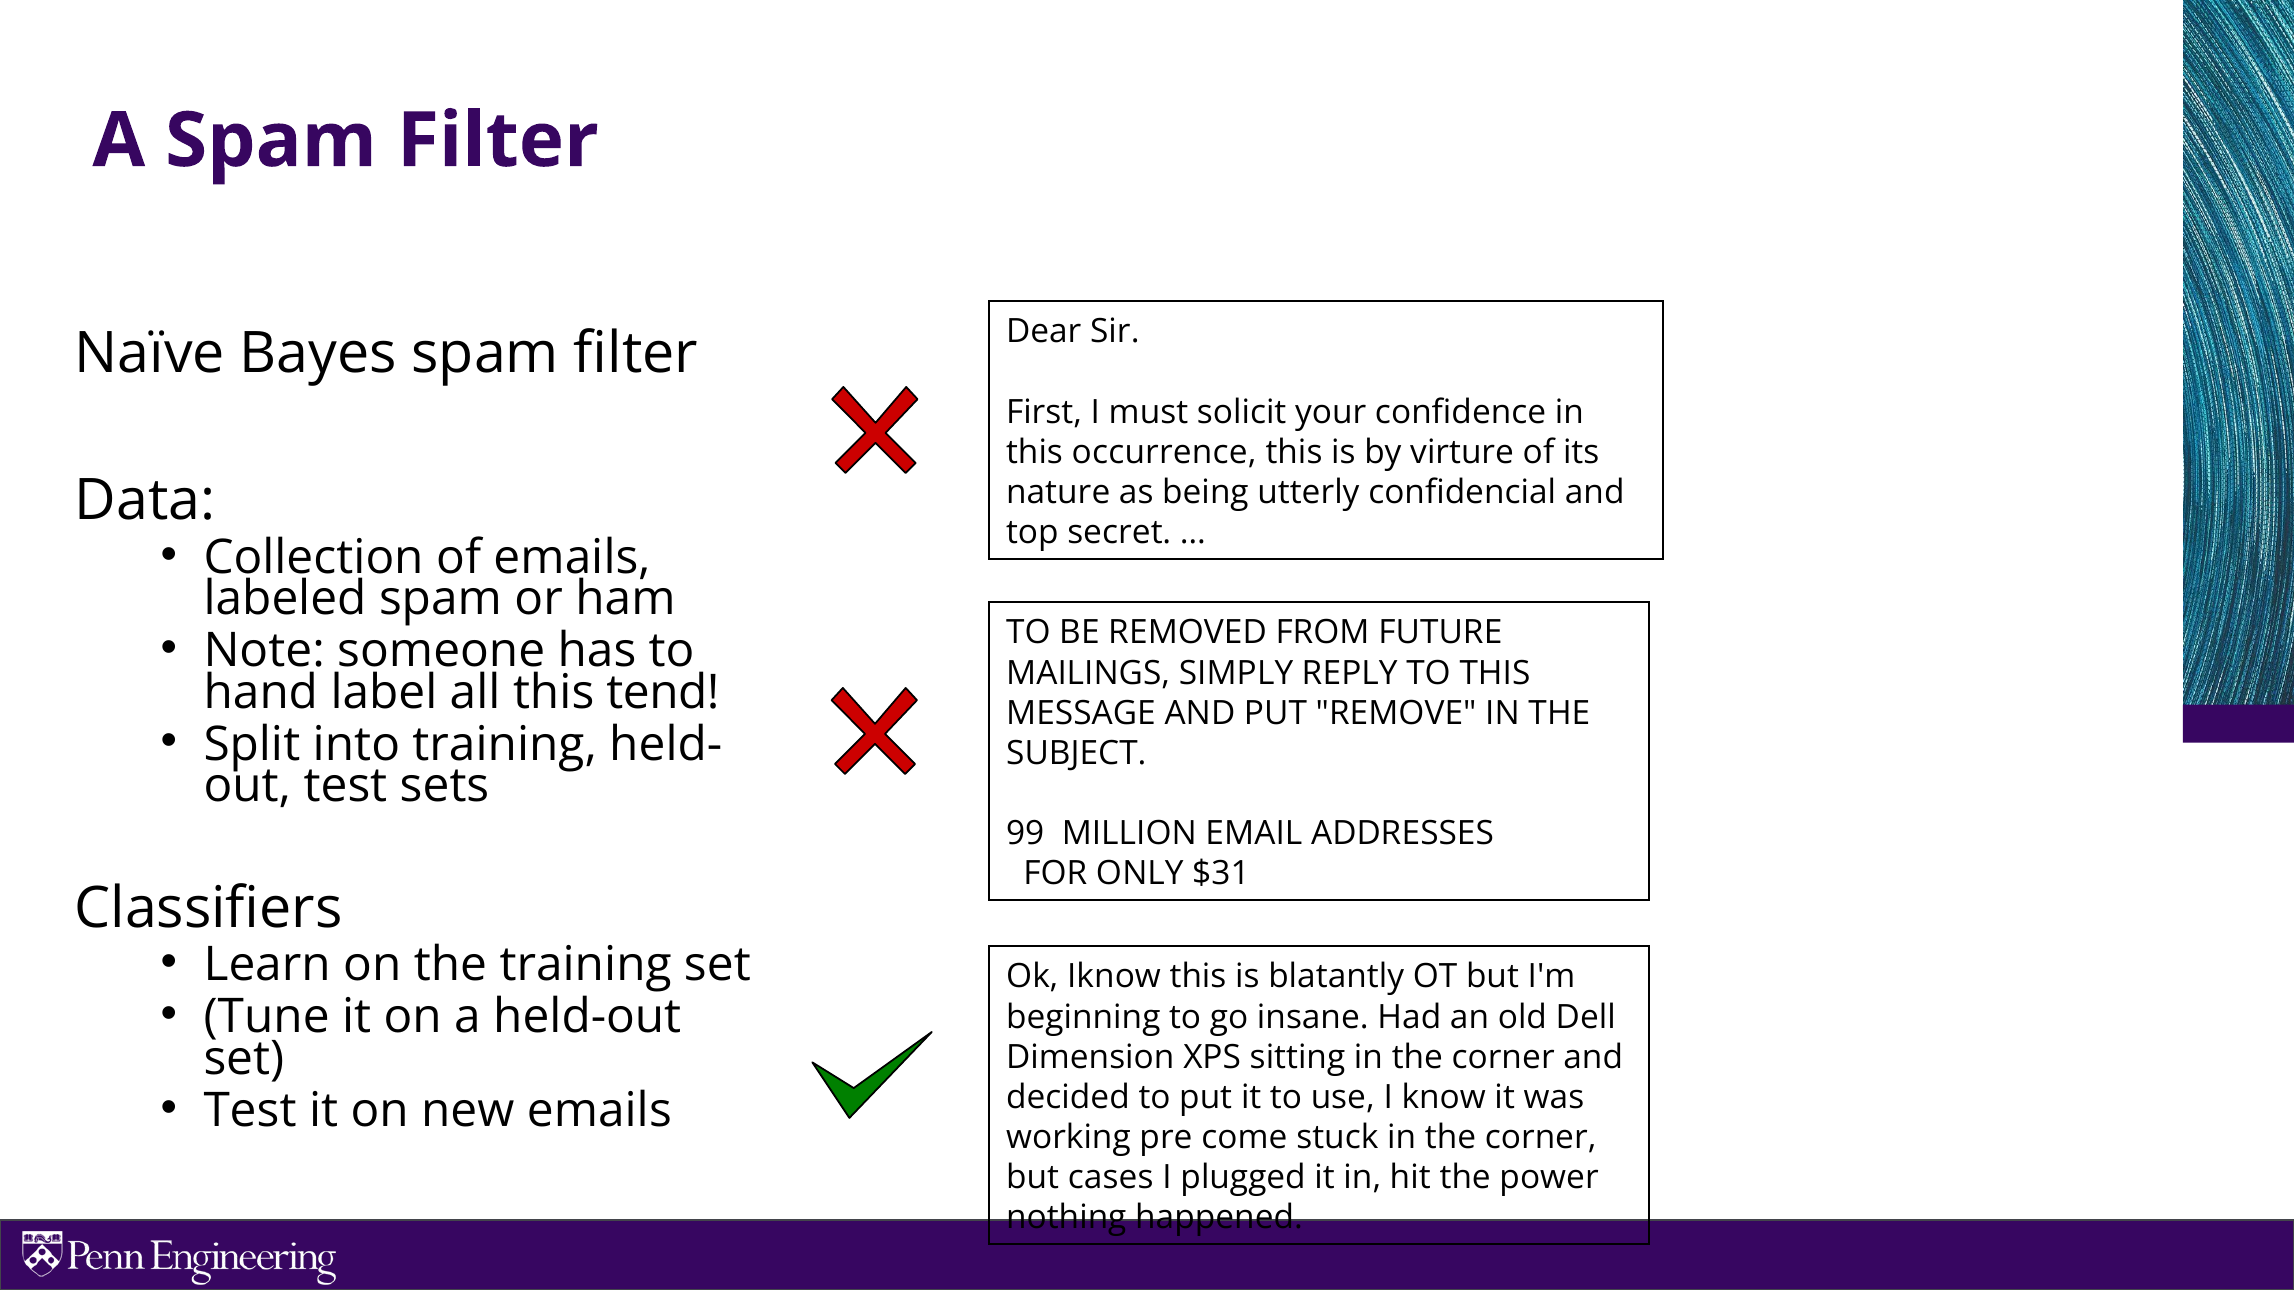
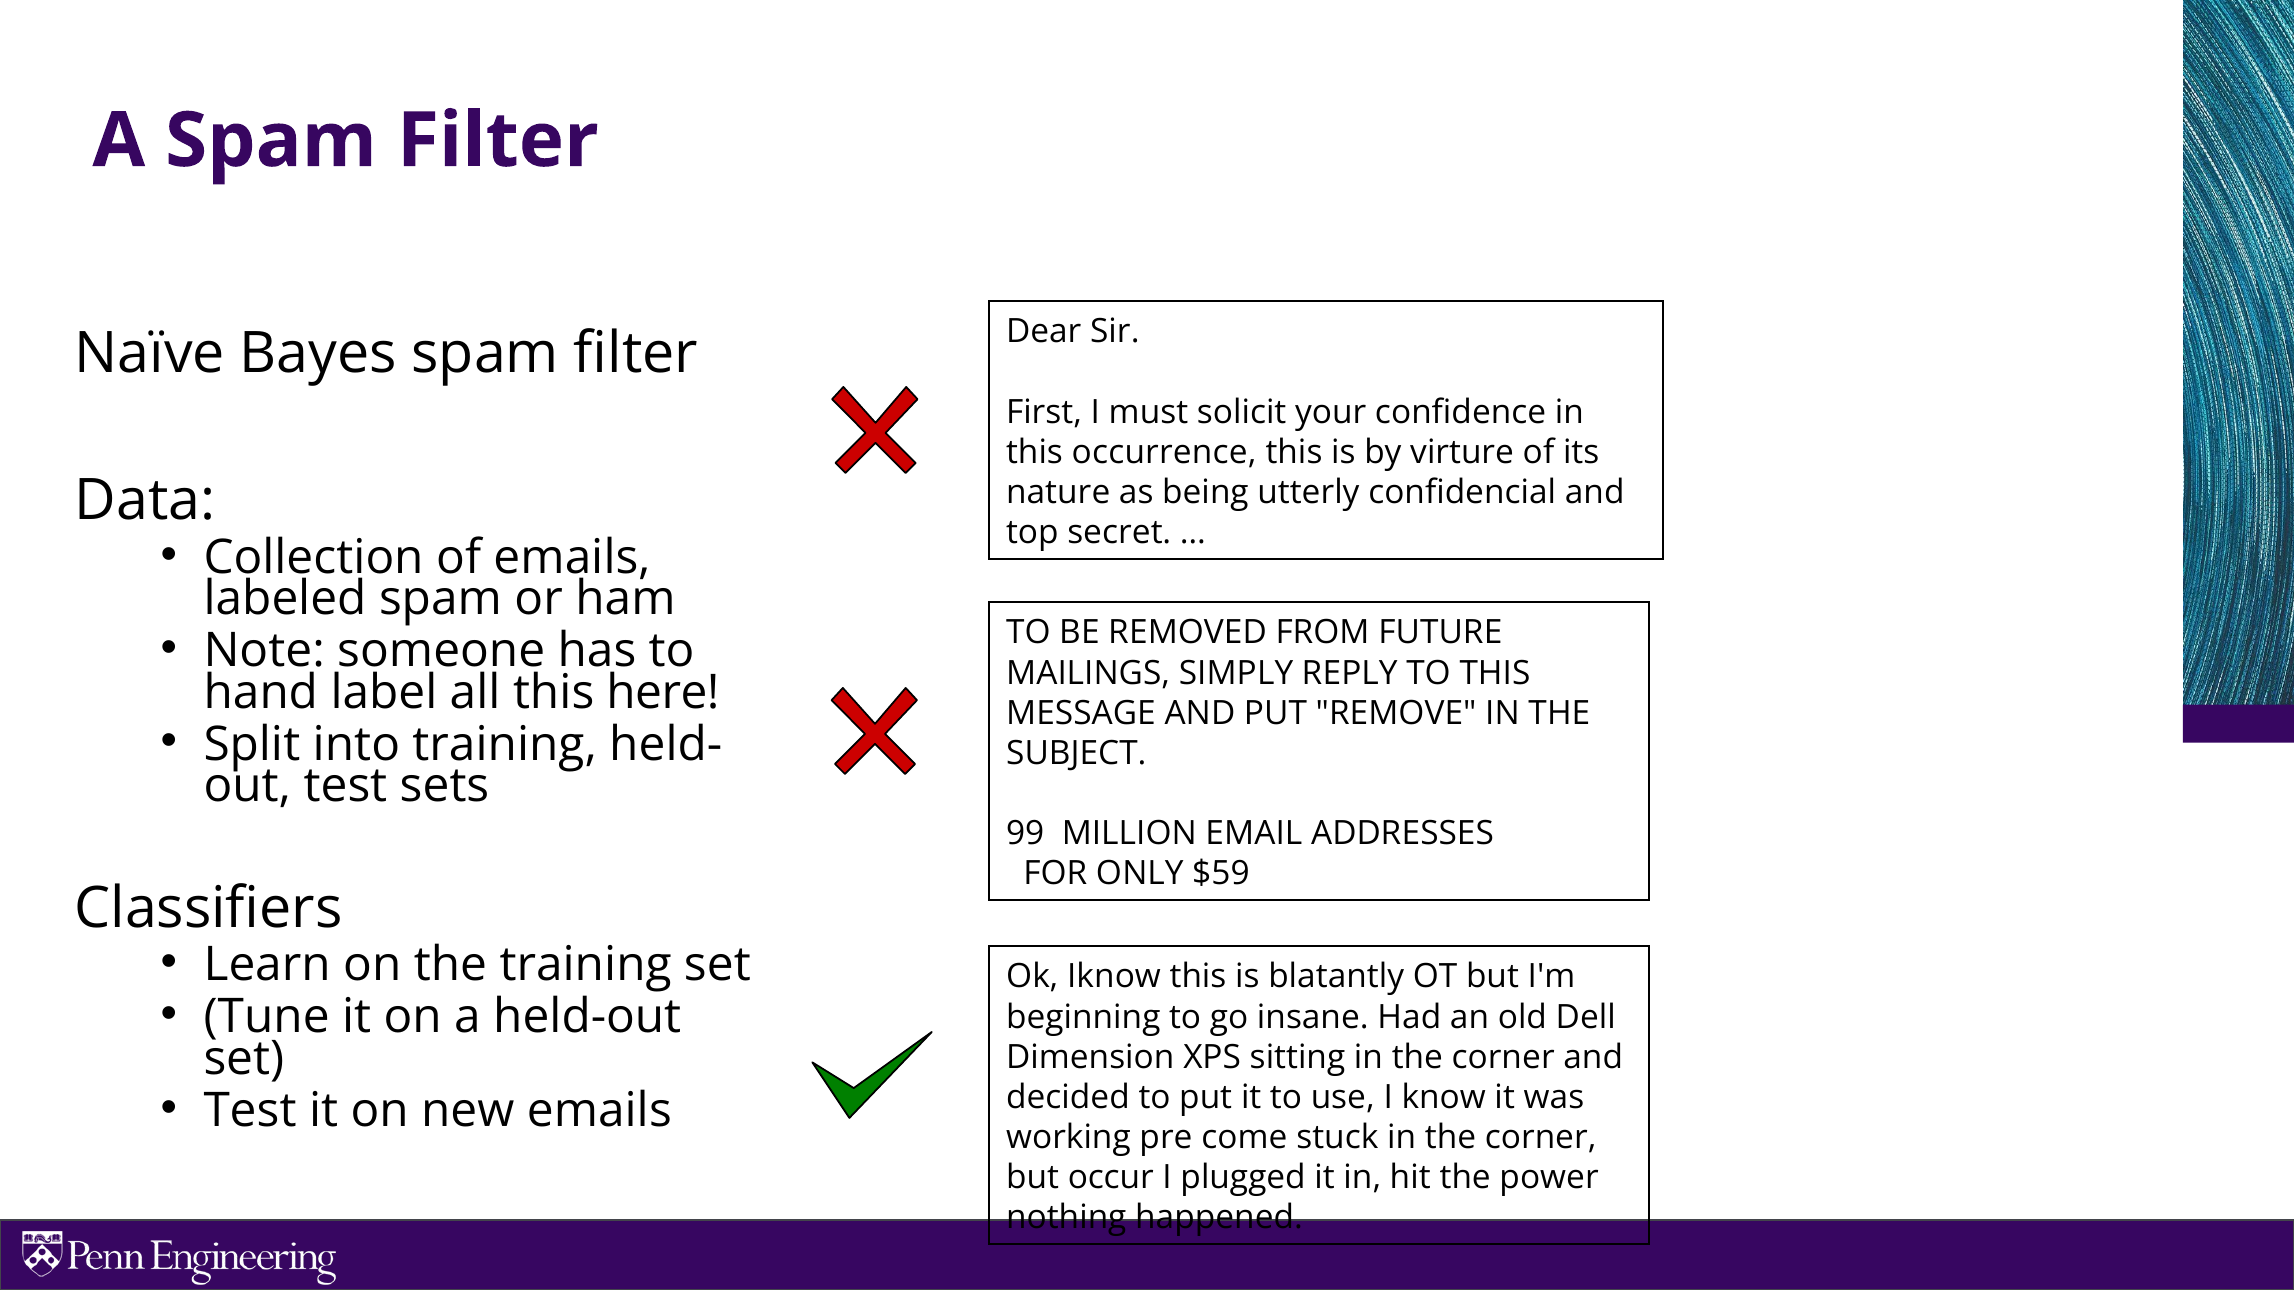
tend: tend -> here (663, 692)
$31: $31 -> $59 (1221, 874)
cases: cases -> occur (1111, 1178)
